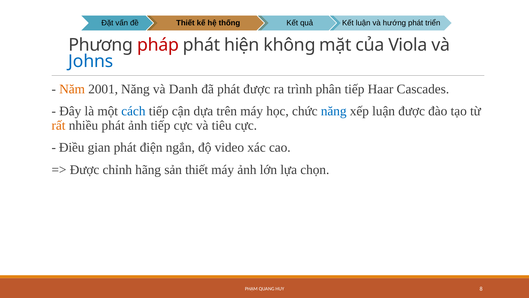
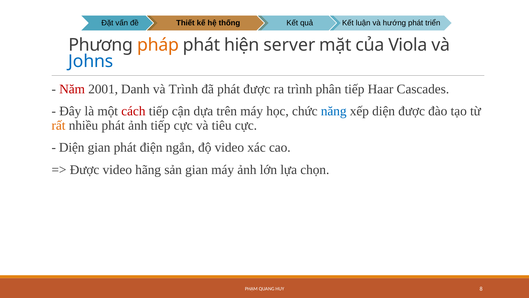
pháp colour: red -> orange (158, 45)
không: không -> server (289, 45)
Năm colour: orange -> red (72, 89)
2001 Năng: Năng -> Danh (135, 89)
và Danh: Danh -> Trình (183, 89)
cách colour: blue -> red (133, 111)
xếp luận: luận -> diện (384, 111)
Điều: Điều -> Diện (72, 147)
Được chỉnh: chỉnh -> video (117, 169)
sản thiết: thiết -> gian (197, 169)
